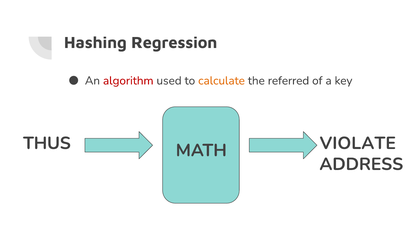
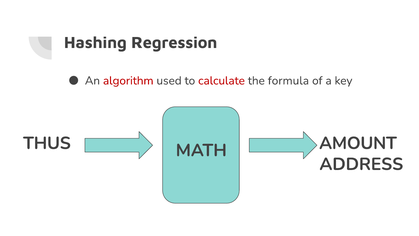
calculate colour: orange -> red (222, 81)
referred: referred -> formula (288, 81)
VIOLATE: VIOLATE -> AMOUNT (358, 143)
